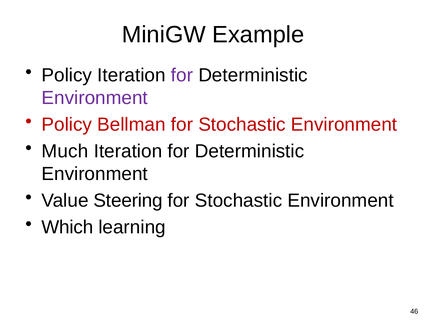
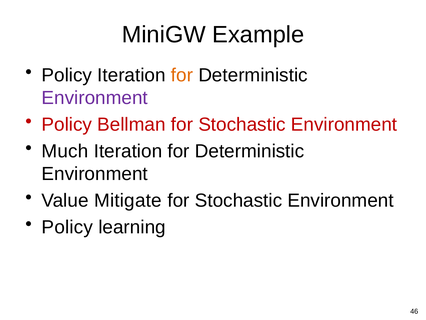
for colour: purple -> orange (182, 75)
Steering: Steering -> Mitigate (128, 200)
Which: Which -> Policy (67, 227)
